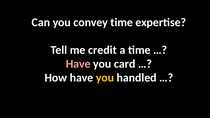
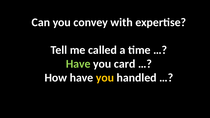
convey time: time -> with (122, 22)
credit: credit -> called (102, 50)
Have colour: pink -> light green (78, 64)
